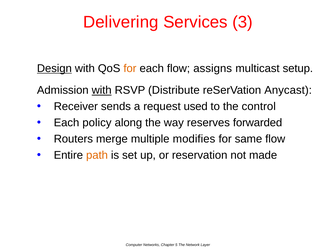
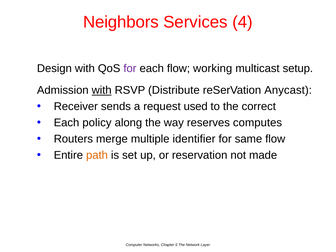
Delivering: Delivering -> Neighbors (121, 22)
3: 3 -> 4 (243, 22)
Design underline: present -> none (54, 68)
for colour: orange -> purple (130, 68)
assigns: assigns -> working (213, 68)
control: control -> correct (259, 106)
forwarded: forwarded -> computes (258, 123)
modifies: modifies -> identifier (194, 139)
